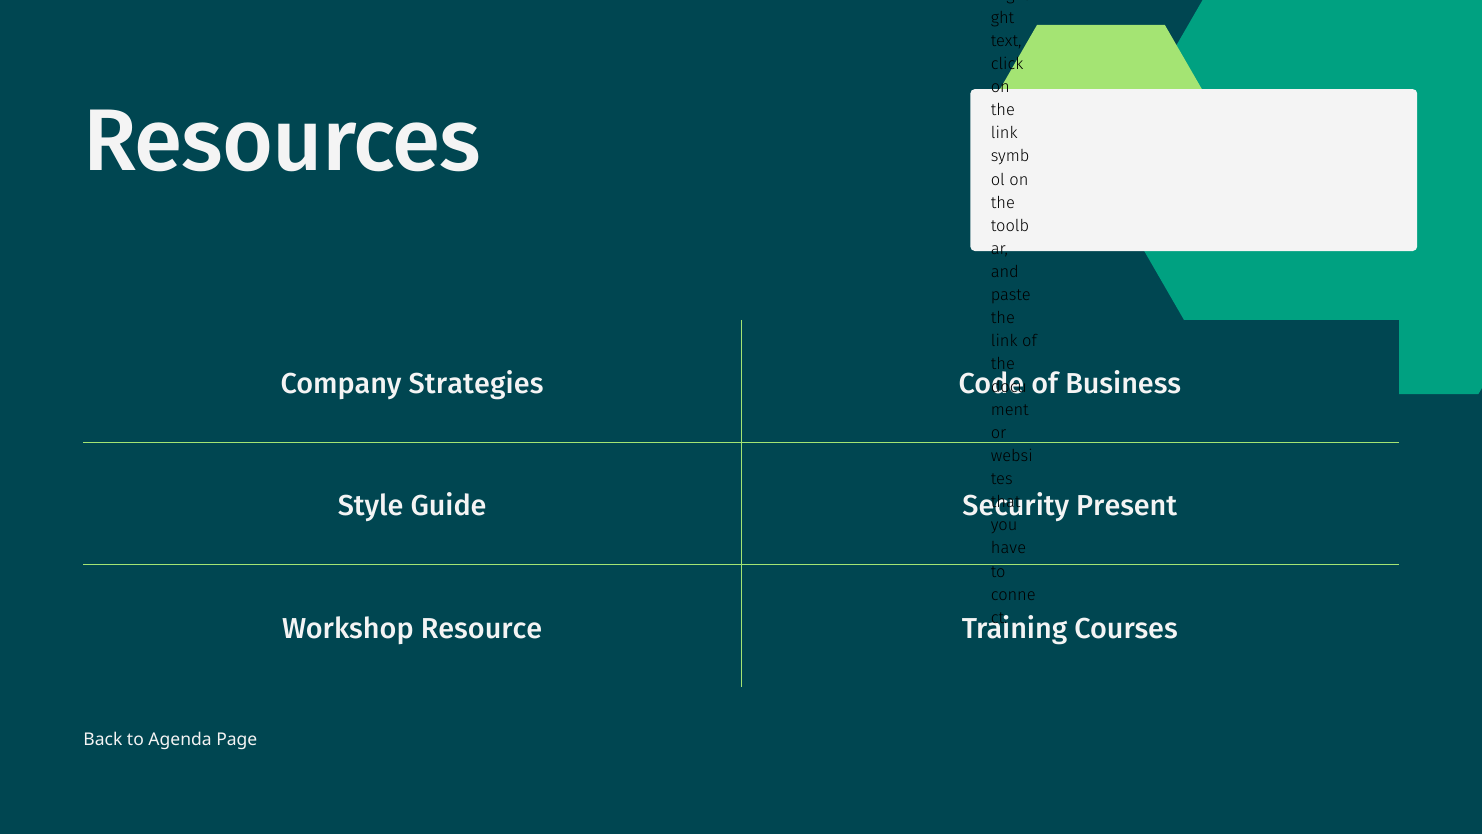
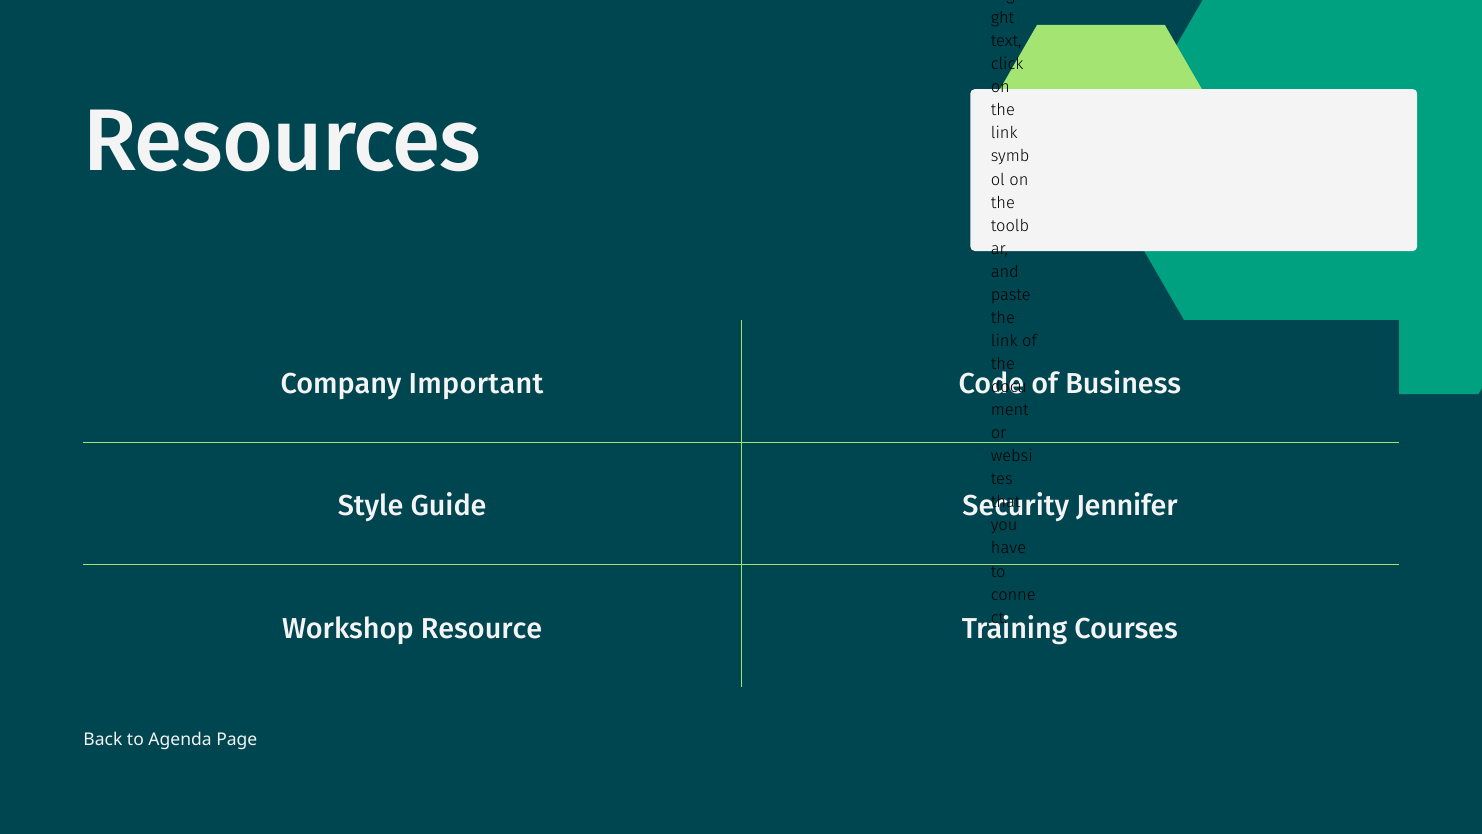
Strategies: Strategies -> Important (476, 384)
Present: Present -> Jennifer (1127, 506)
